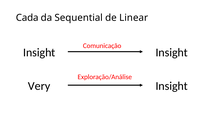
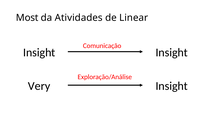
Cada: Cada -> Most (27, 18)
Sequential: Sequential -> Atividades (79, 18)
